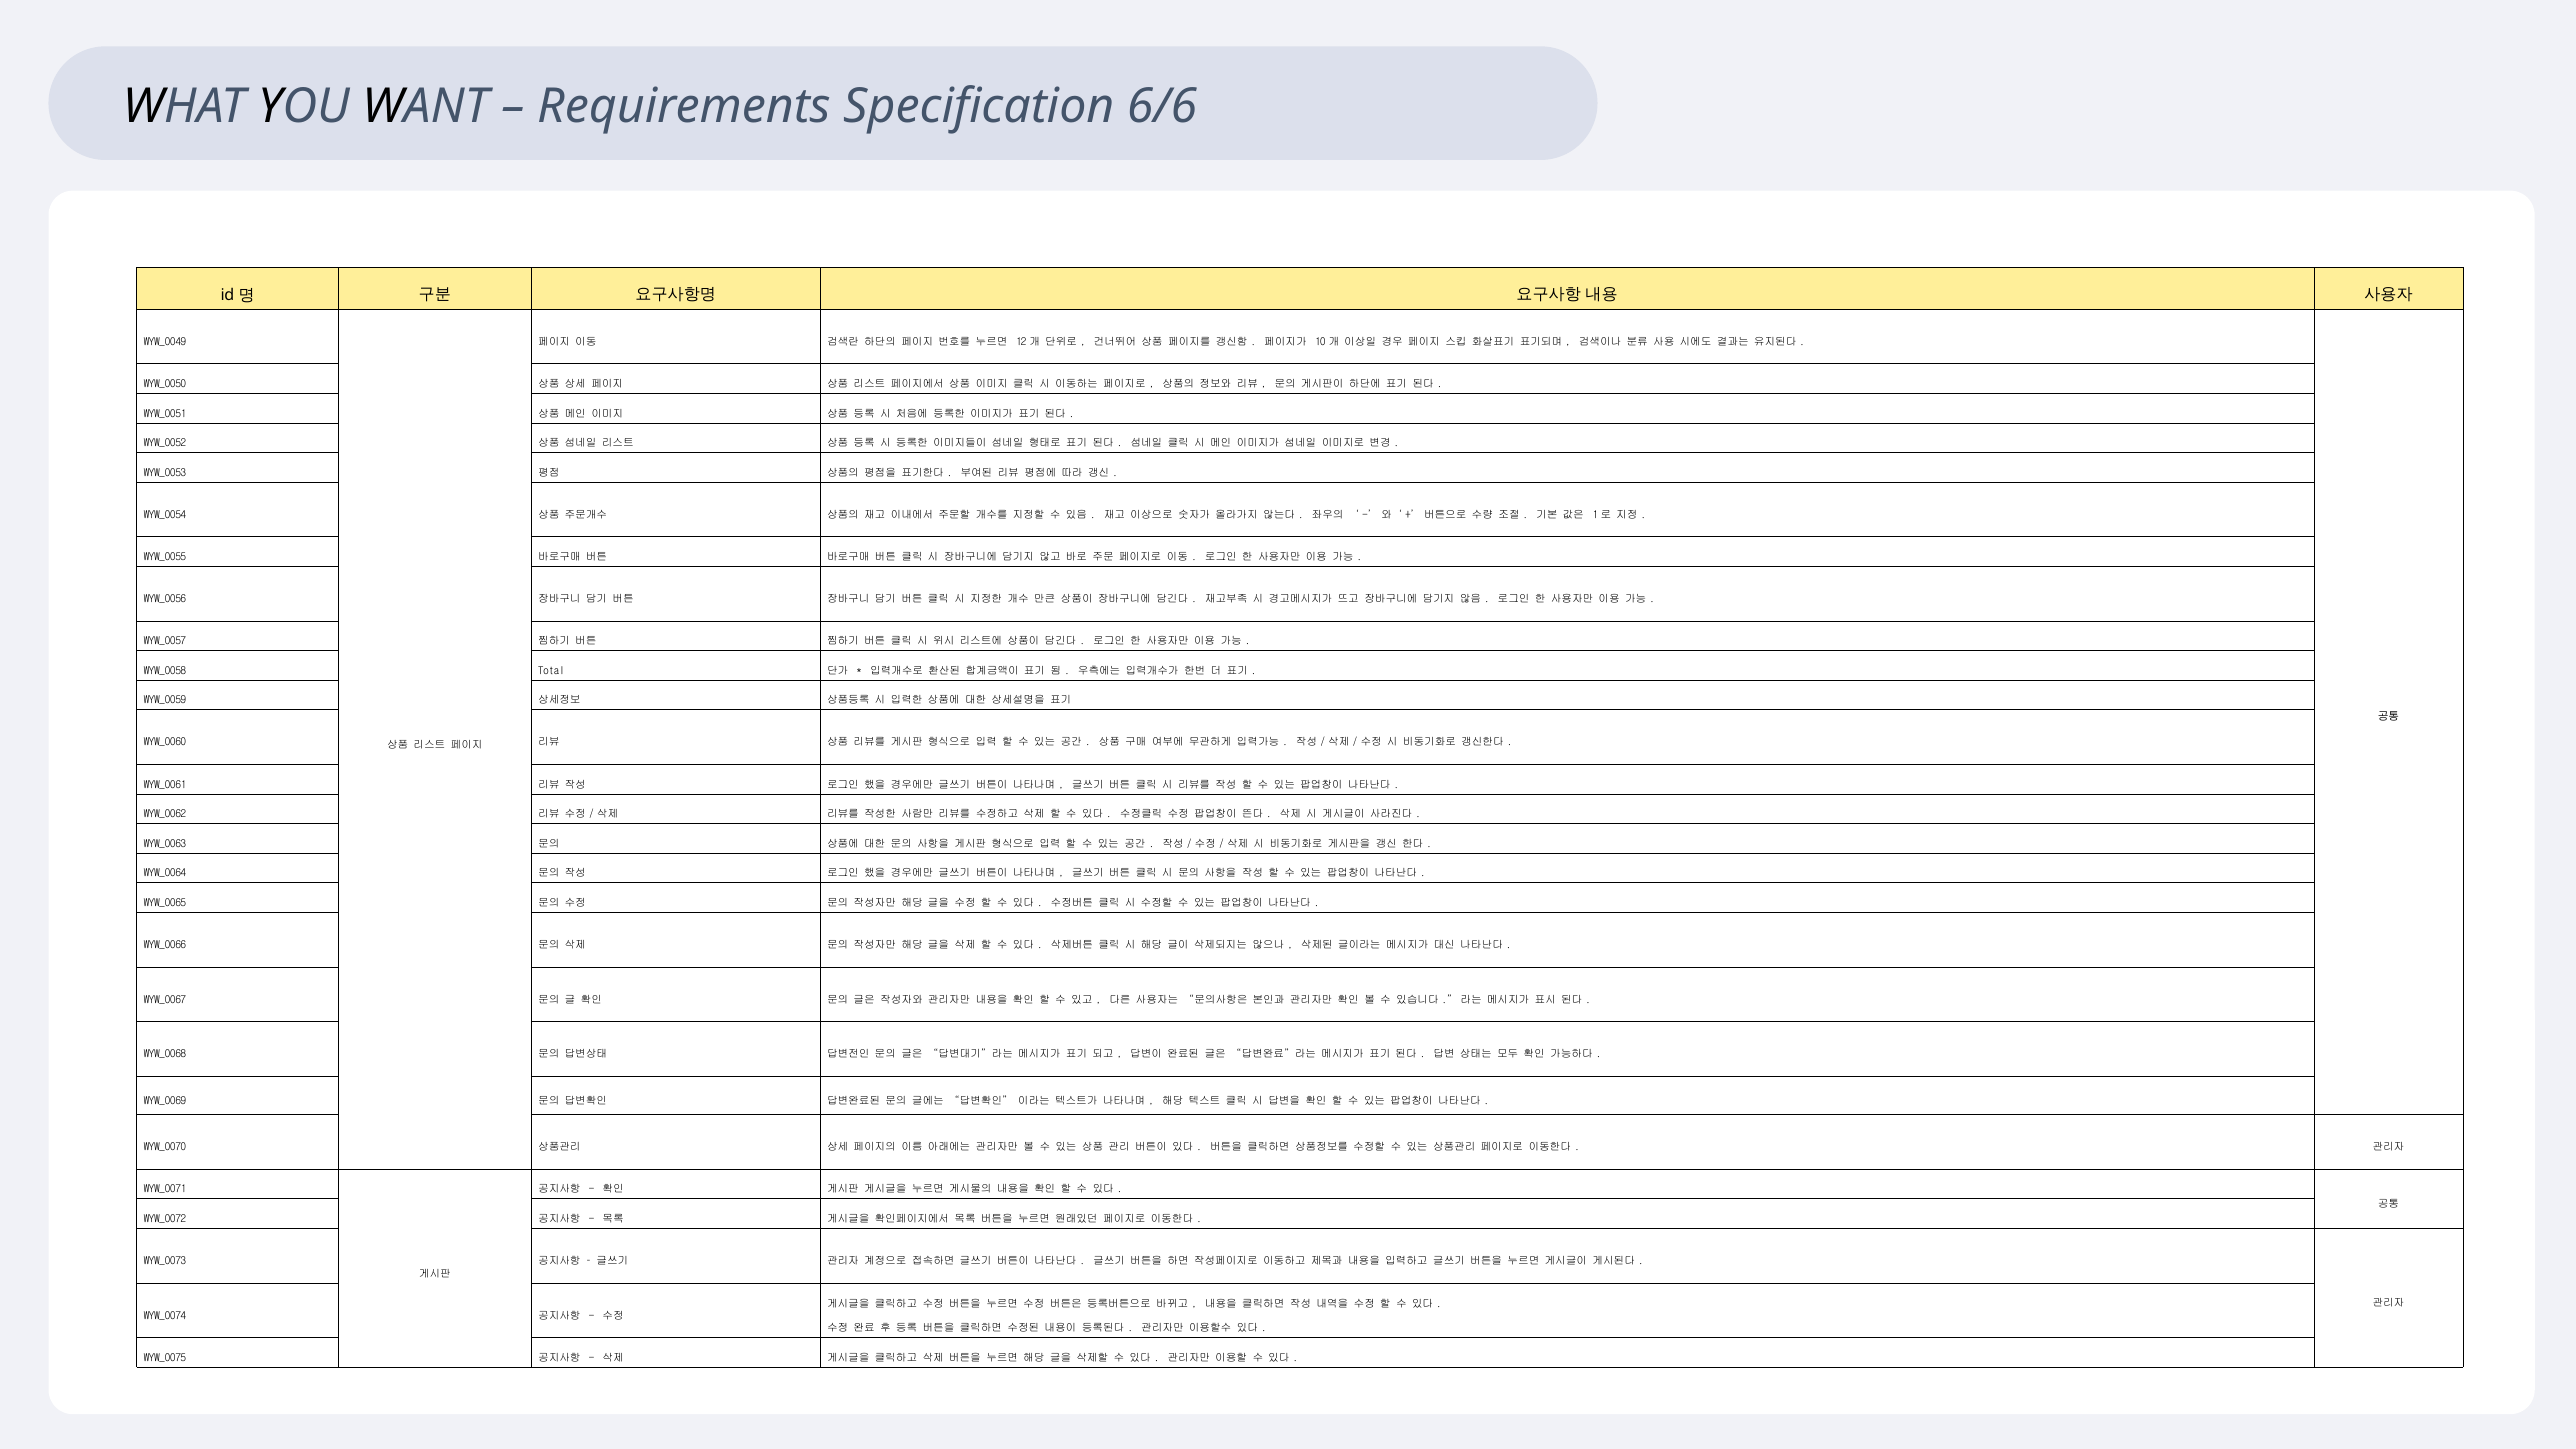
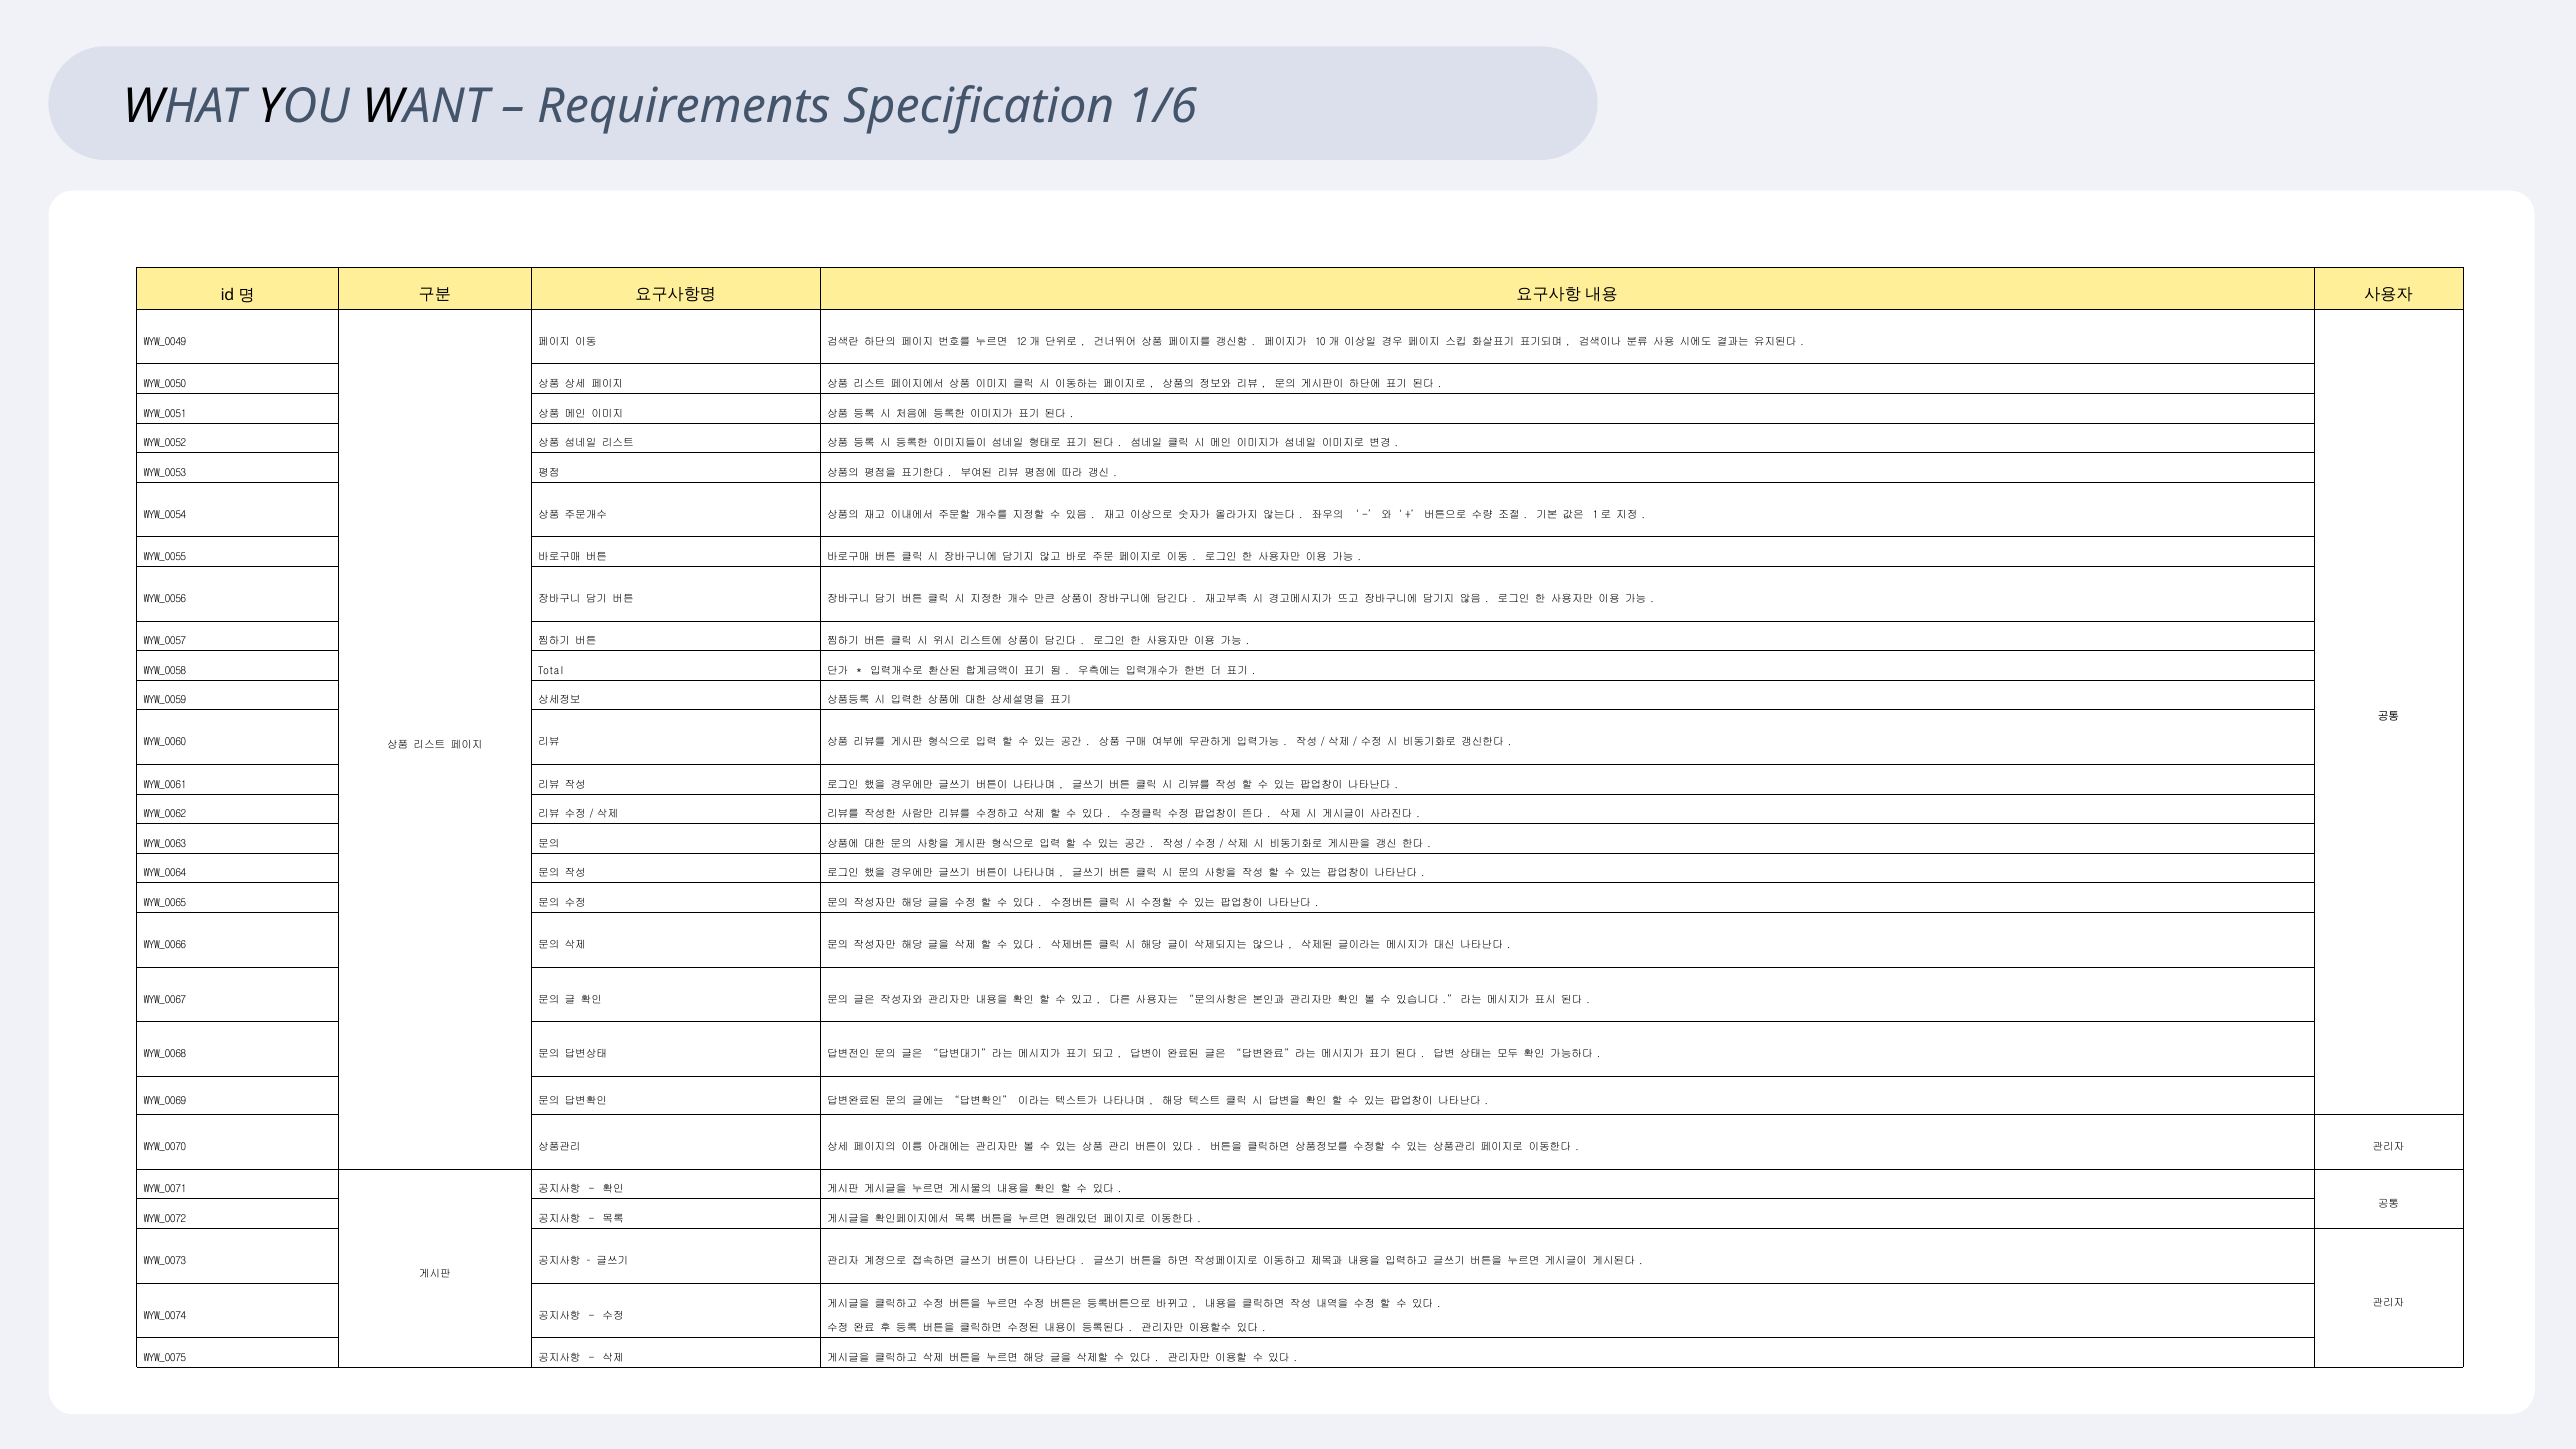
6/6: 6/6 -> 1/6 (1162, 106)
